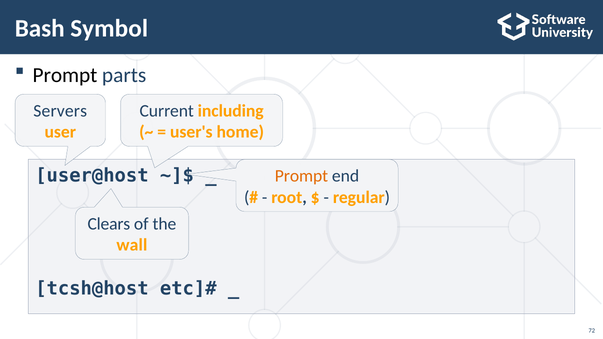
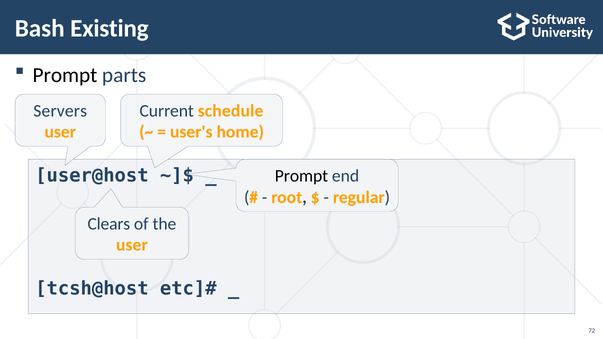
Symbol: Symbol -> Existing (109, 29)
including: including -> schedule (231, 111)
Prompt colour: orange -> black (301, 176)
wall: wall -> user (132, 245)
